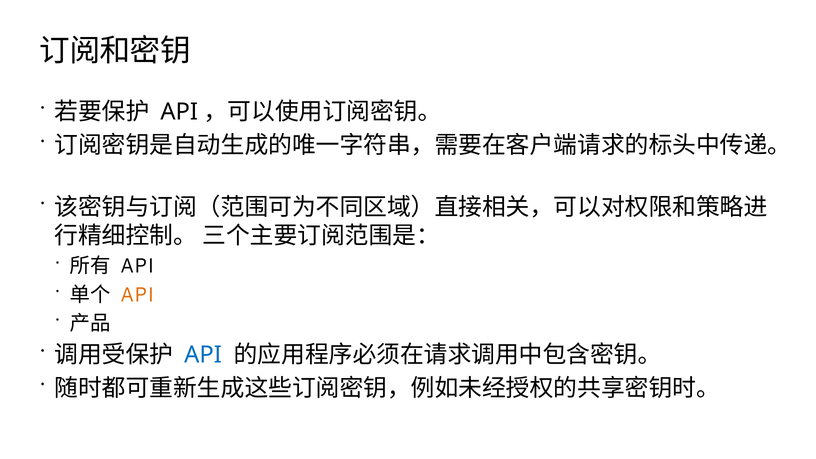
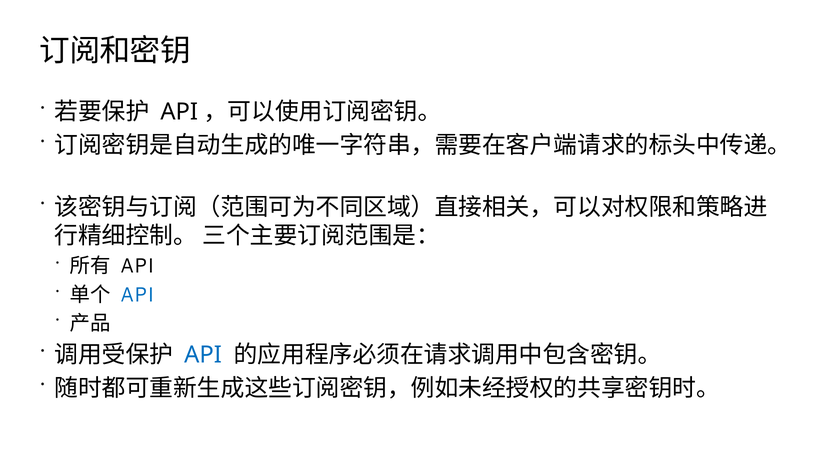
API colour: orange -> blue (137, 295)
